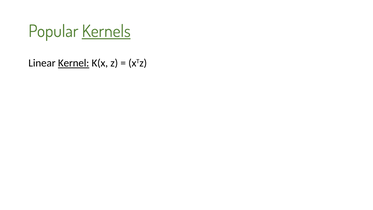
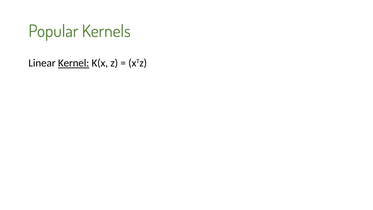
Kernels underline: present -> none (106, 31)
